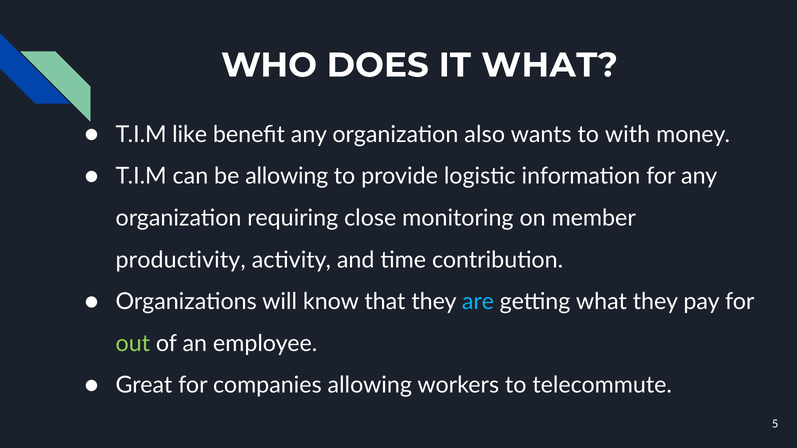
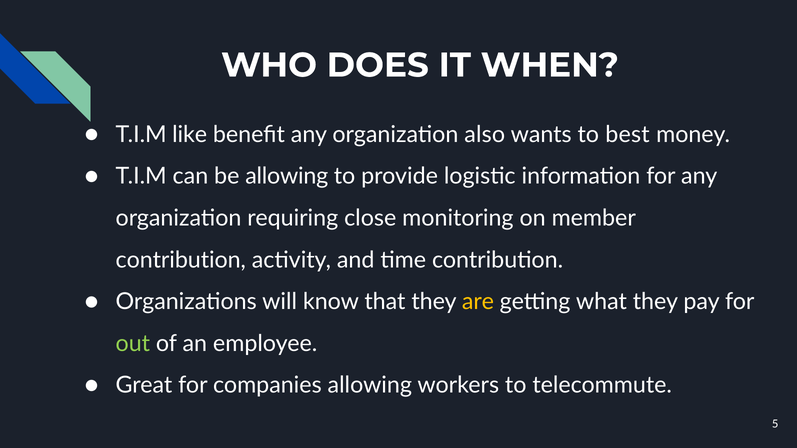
IT WHAT: WHAT -> WHEN (550, 65)
with: with -> best (627, 135)
productivity: productivity -> contribution (181, 260)
are colour: light blue -> yellow (478, 302)
